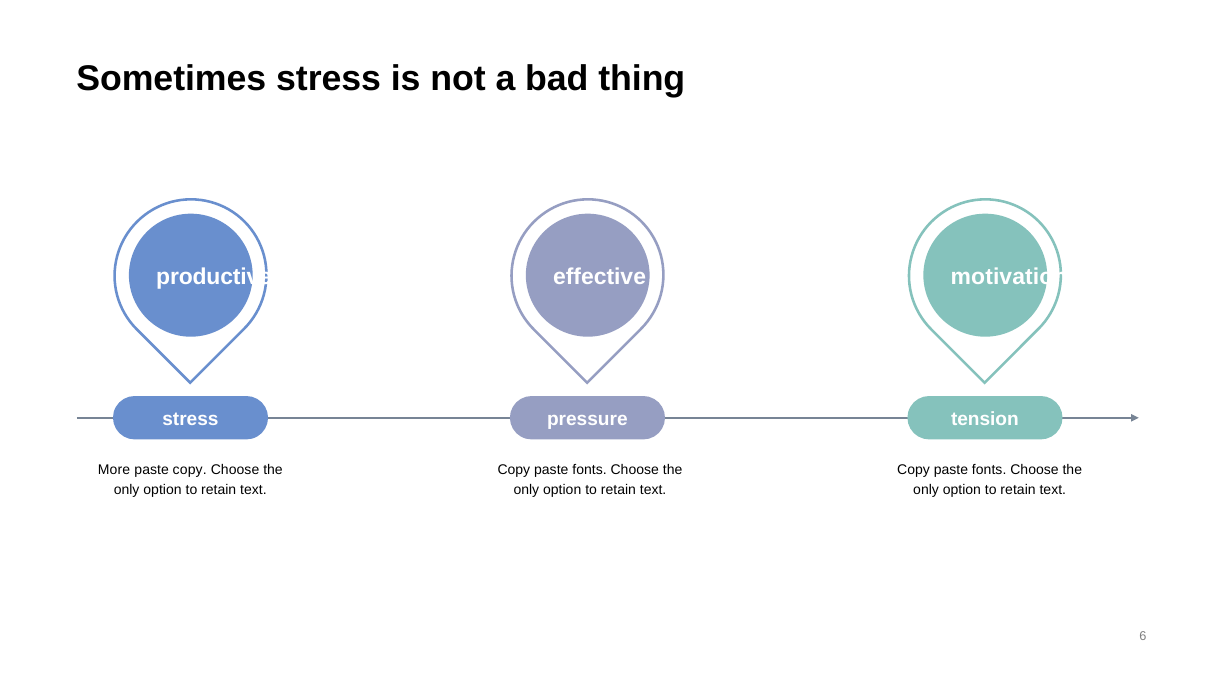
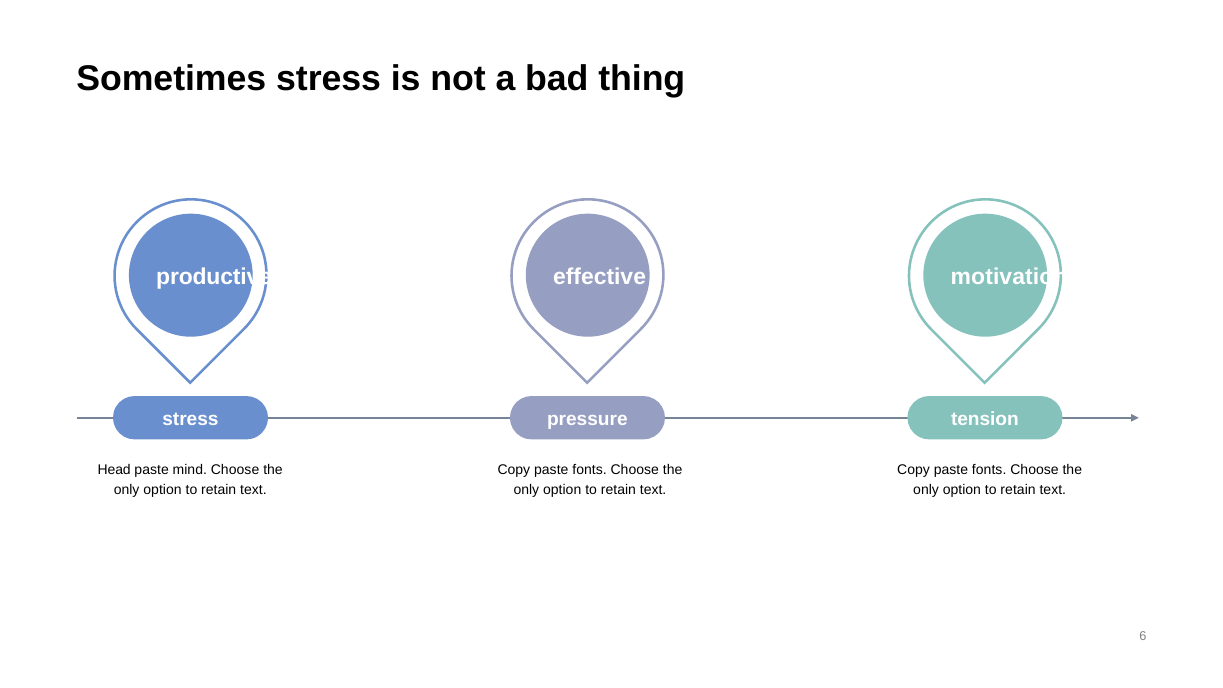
More: More -> Head (114, 470)
paste copy: copy -> mind (190, 470)
